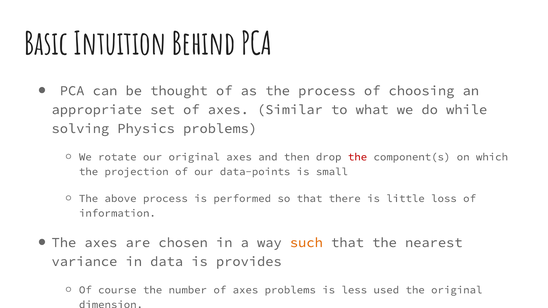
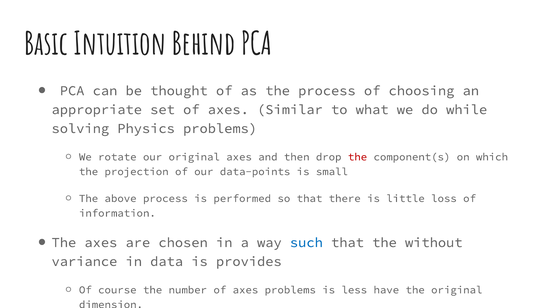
such colour: orange -> blue (306, 243)
nearest: nearest -> without (434, 243)
used: used -> have (386, 290)
